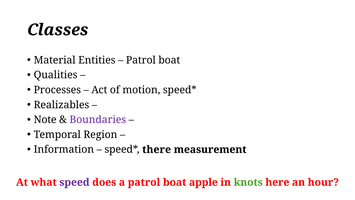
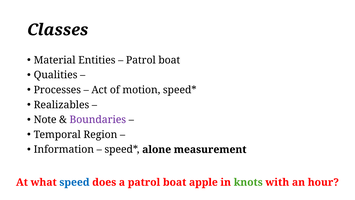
there: there -> alone (157, 149)
speed colour: purple -> blue (74, 182)
here: here -> with (277, 182)
